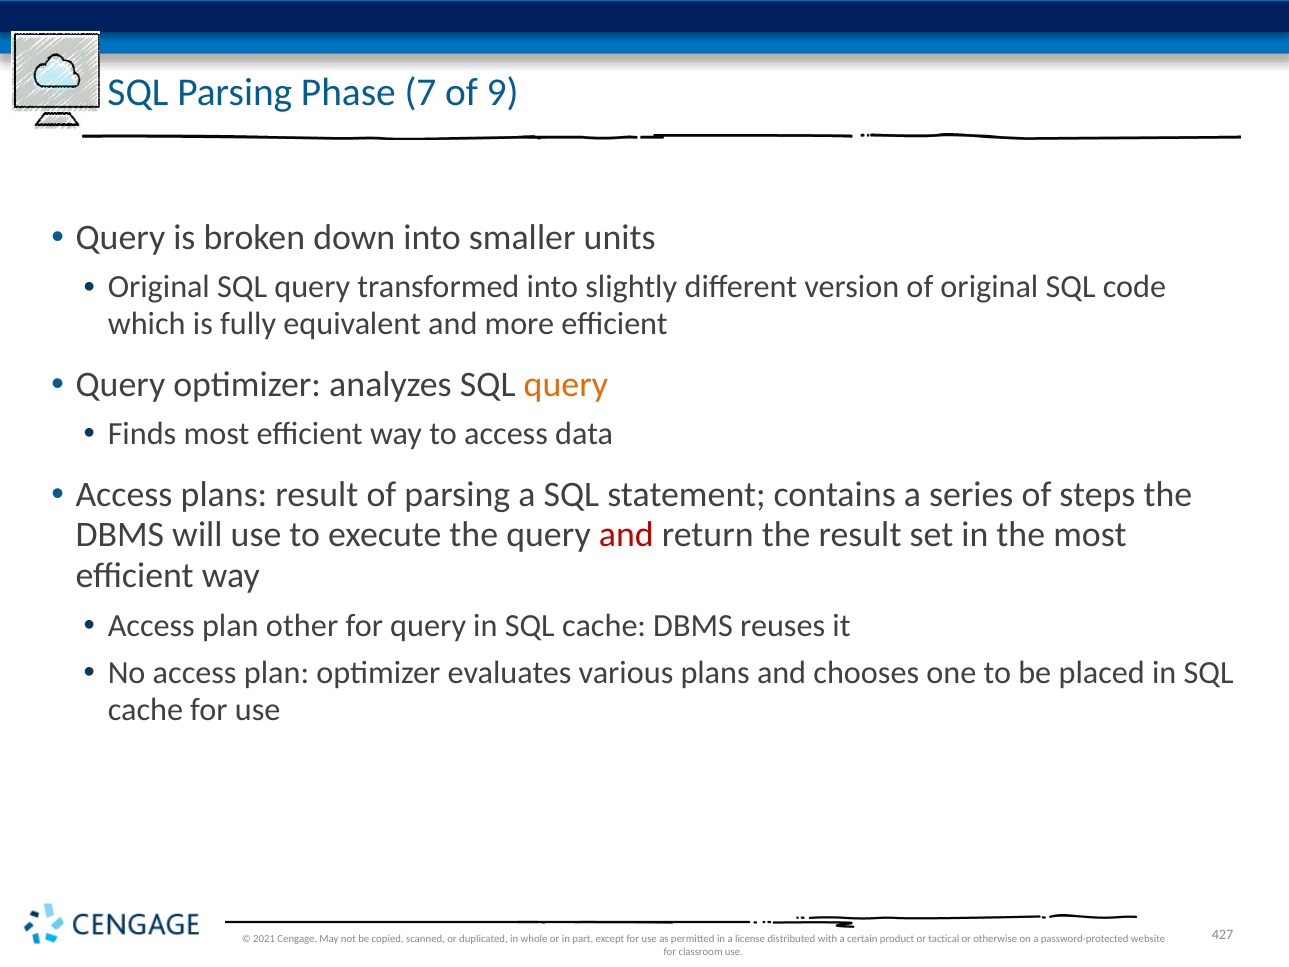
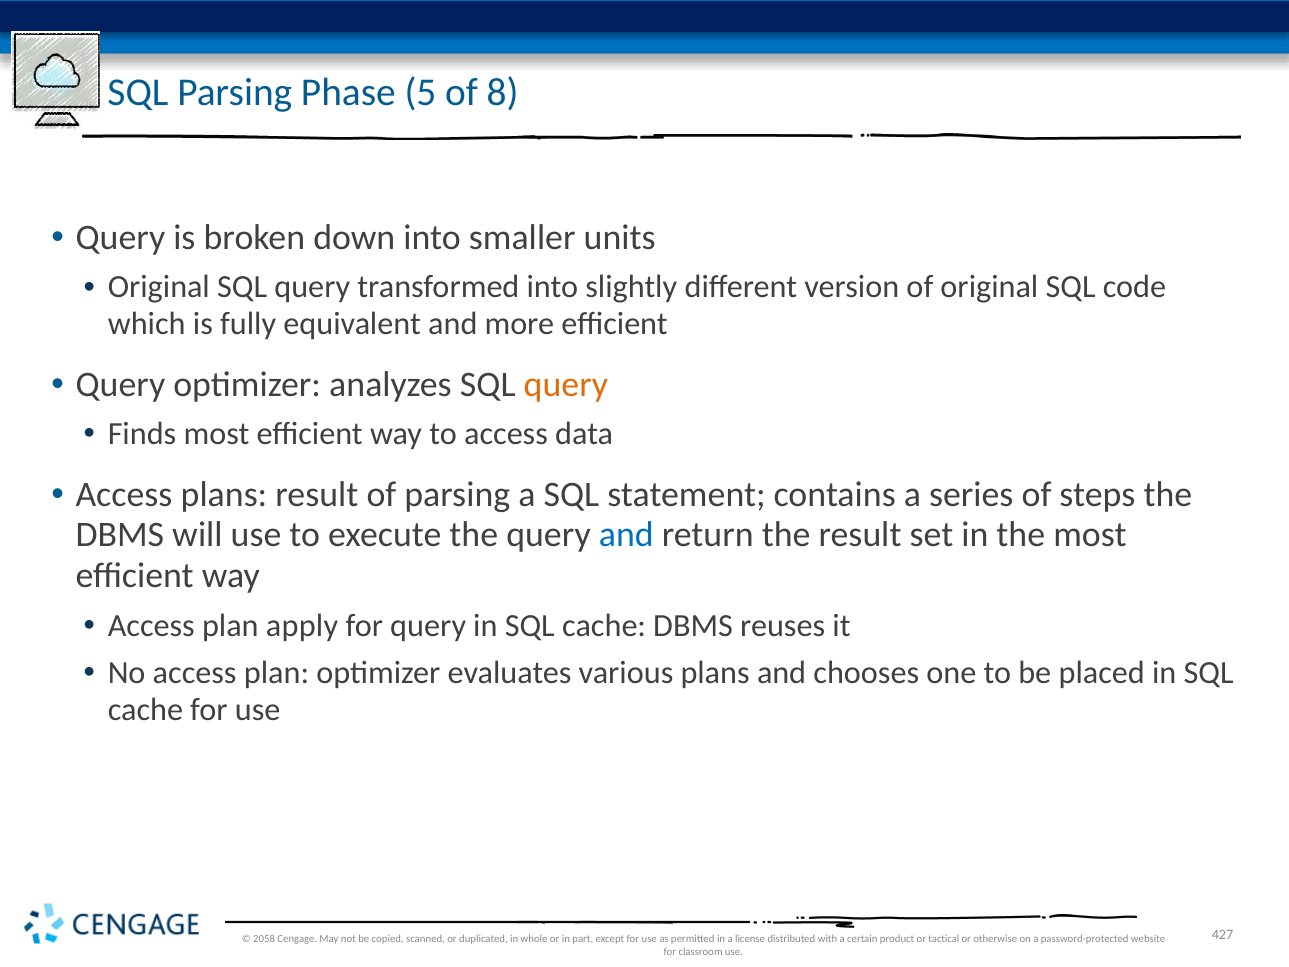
7: 7 -> 5 (420, 92)
9: 9 -> 8 (503, 92)
and colour: red -> blue (626, 535)
other: other -> apply (302, 625)
2021: 2021 -> 2058 (264, 939)
